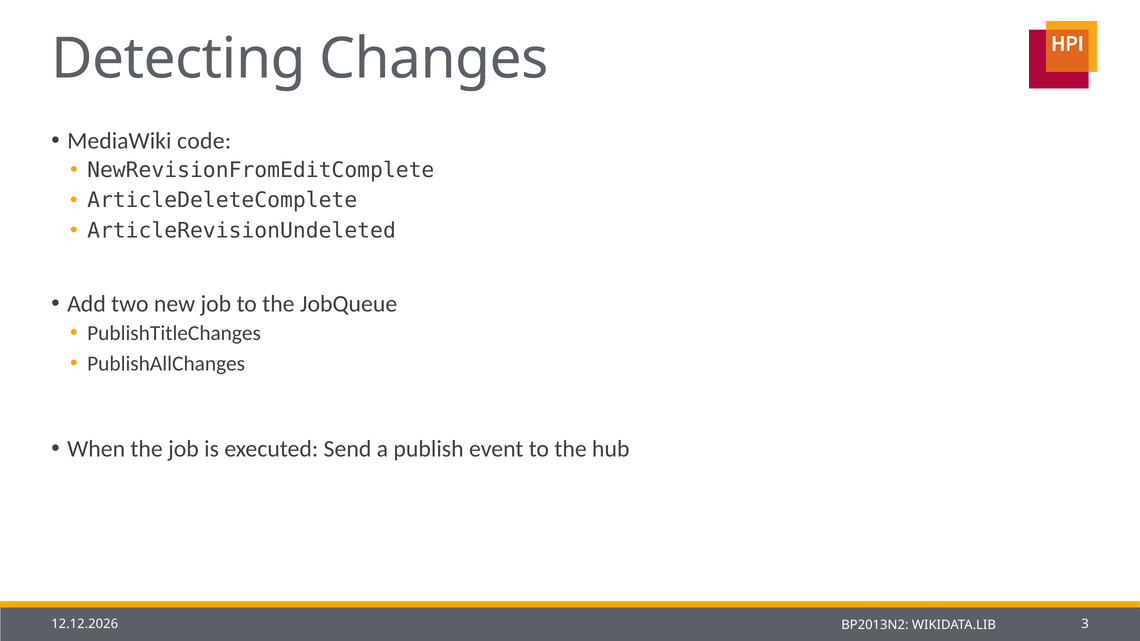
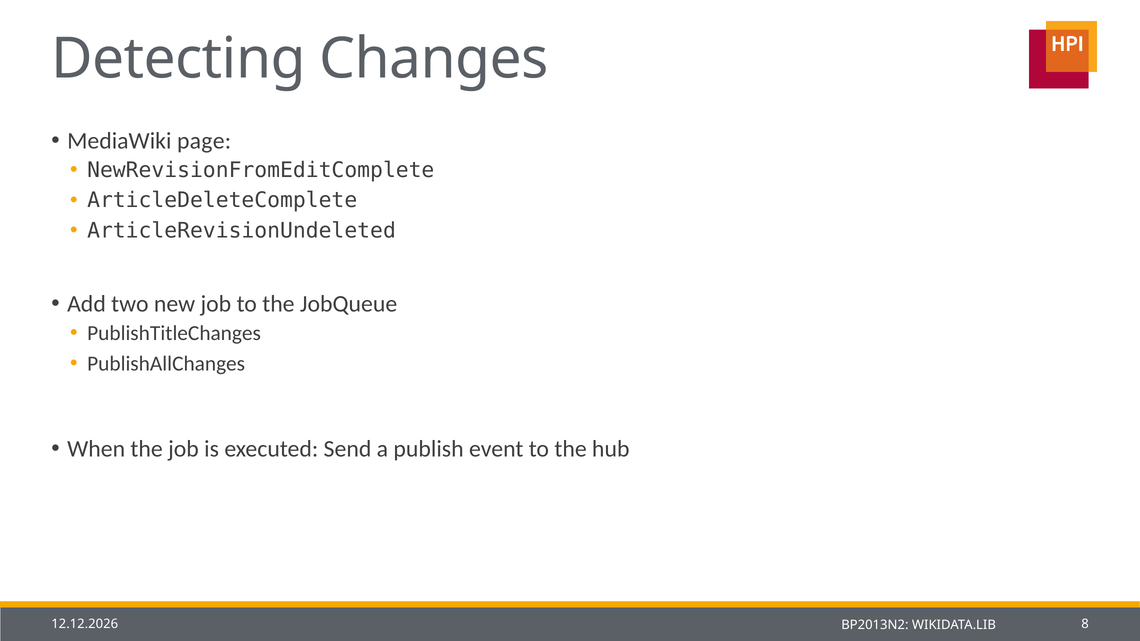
code: code -> page (204, 141)
3: 3 -> 8 (1085, 624)
